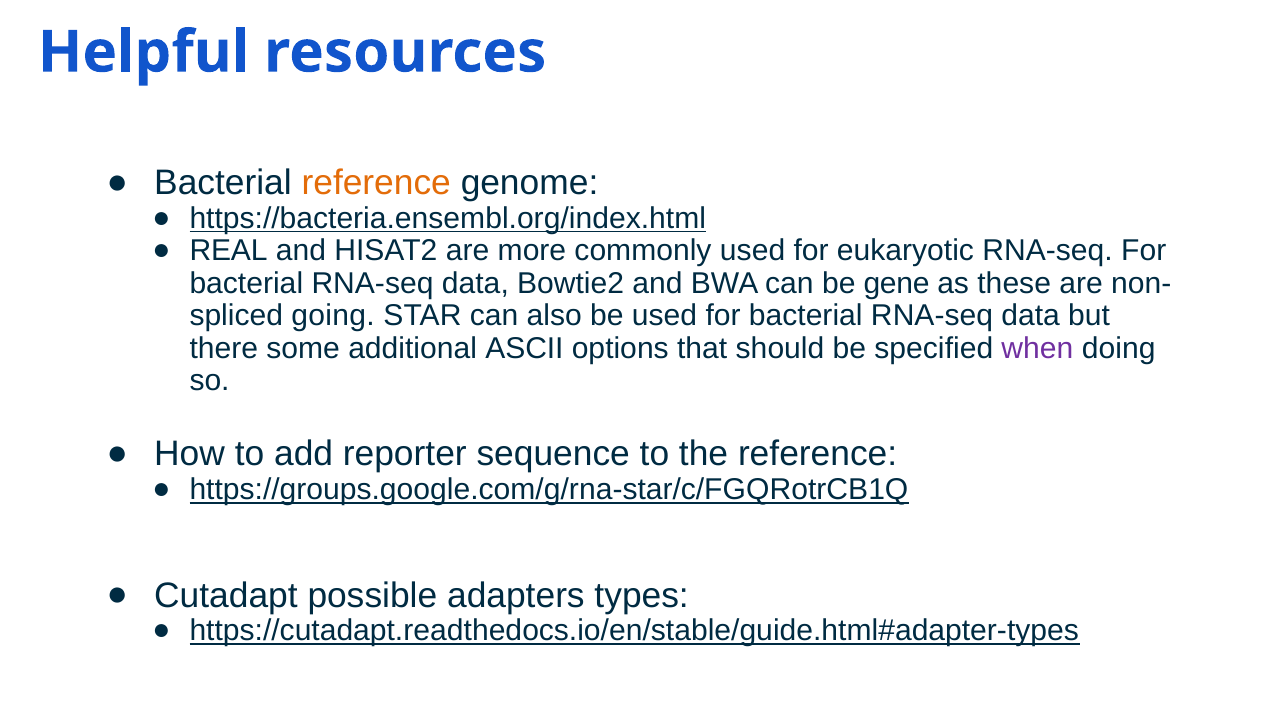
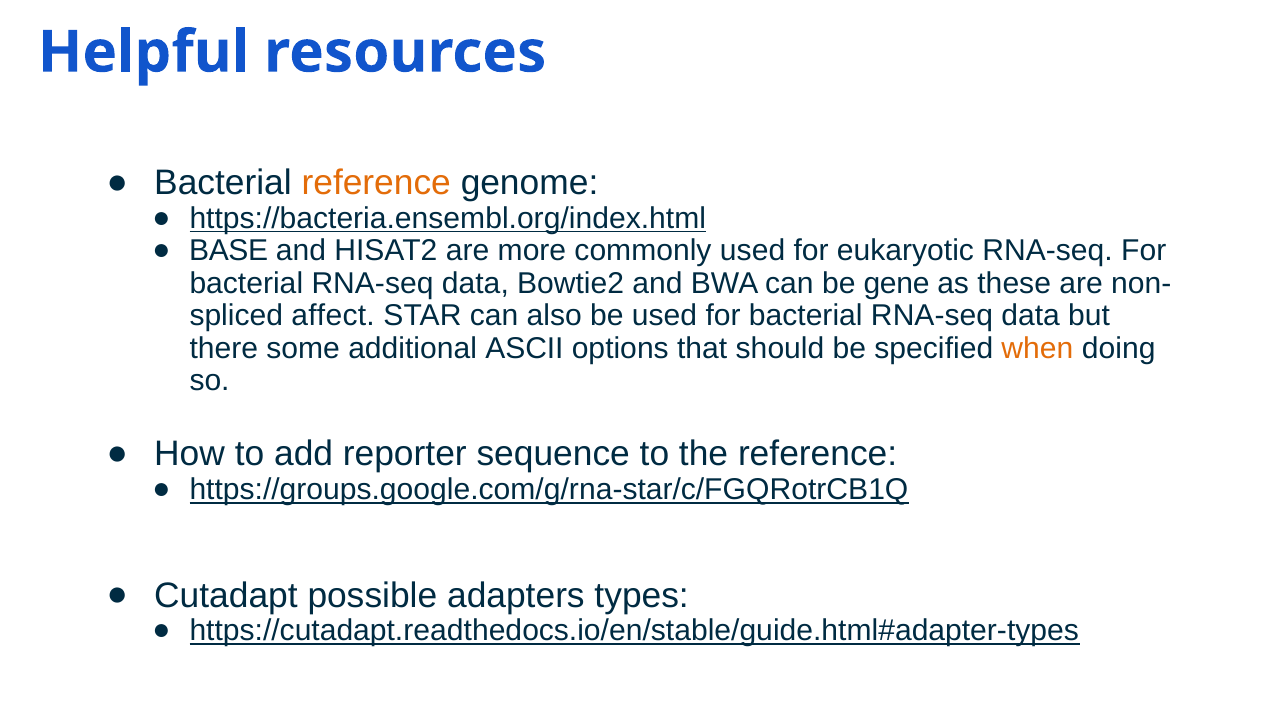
REAL: REAL -> BASE (229, 251)
going: going -> affect (333, 315)
when colour: purple -> orange (1037, 348)
